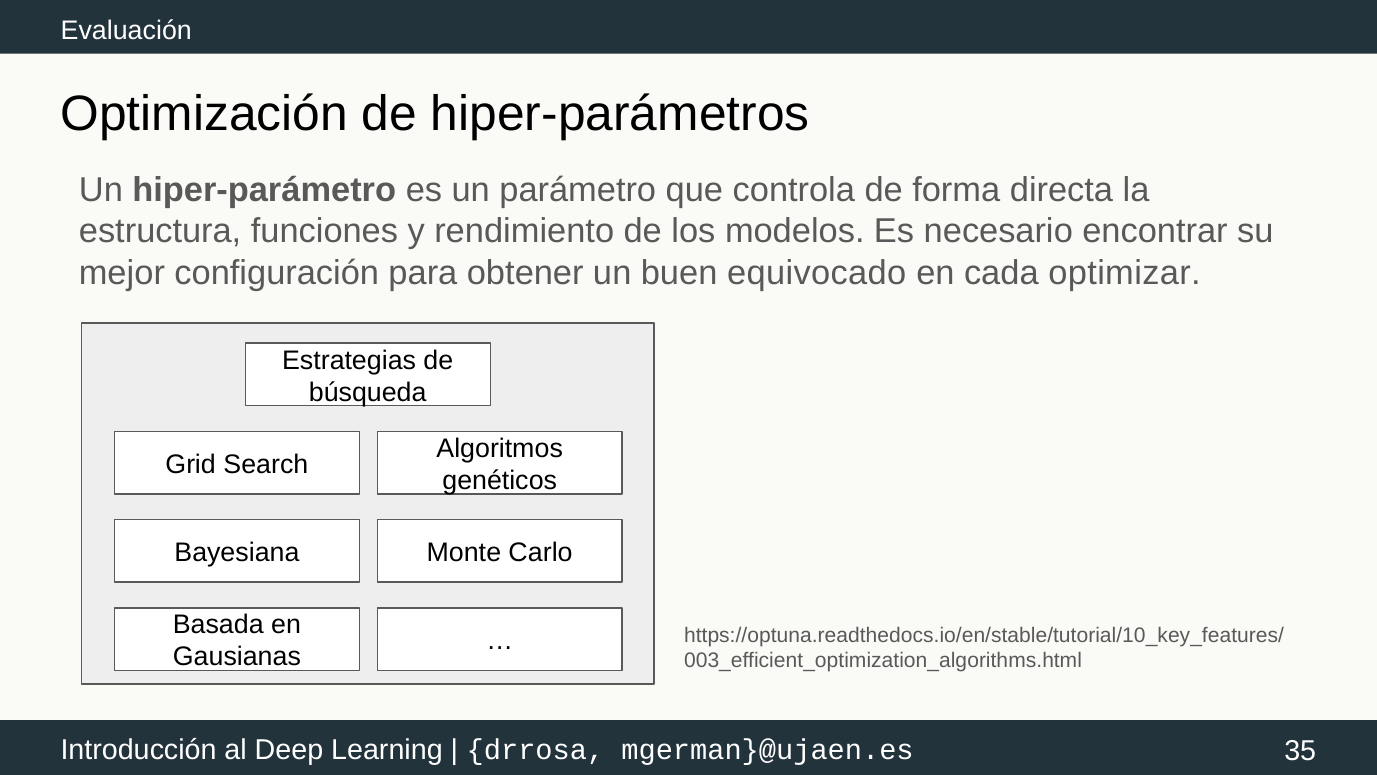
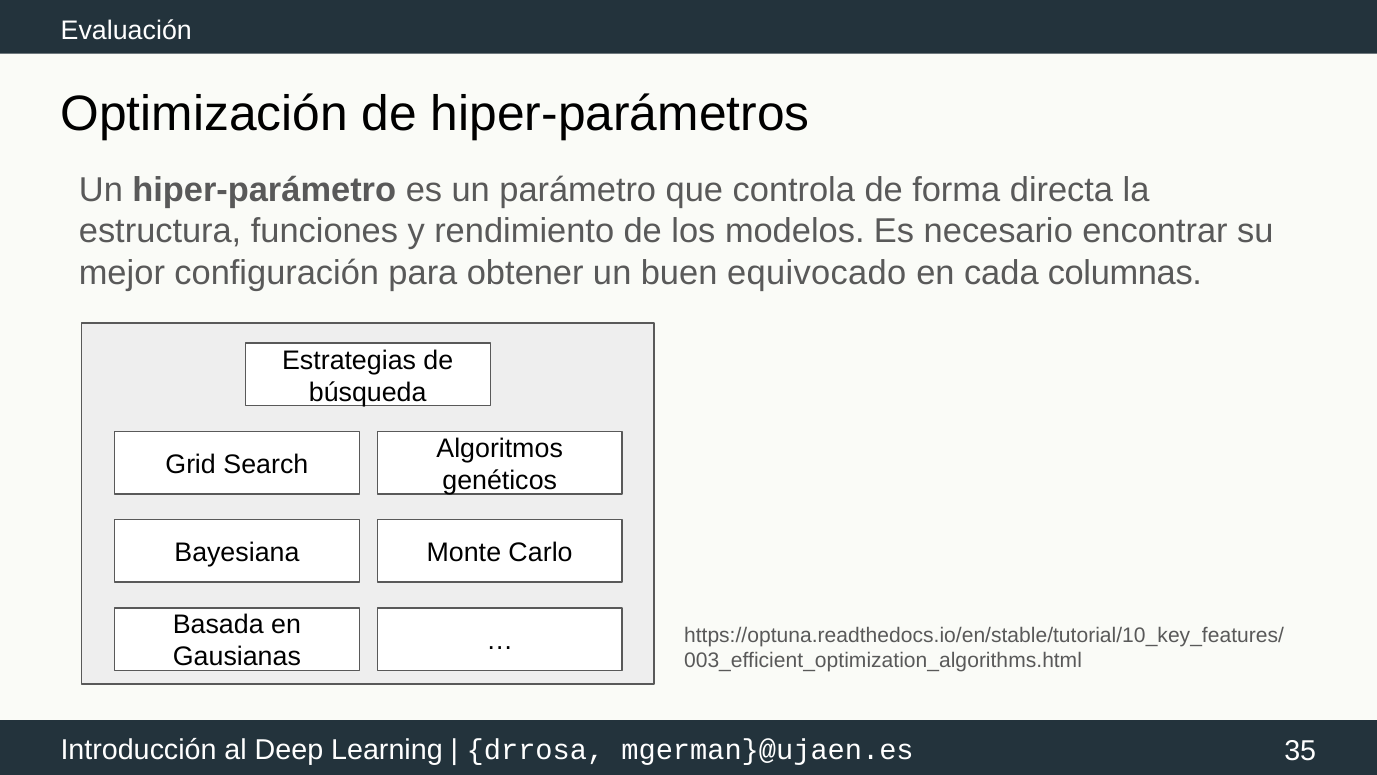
optimizar: optimizar -> columnas (1125, 273)
